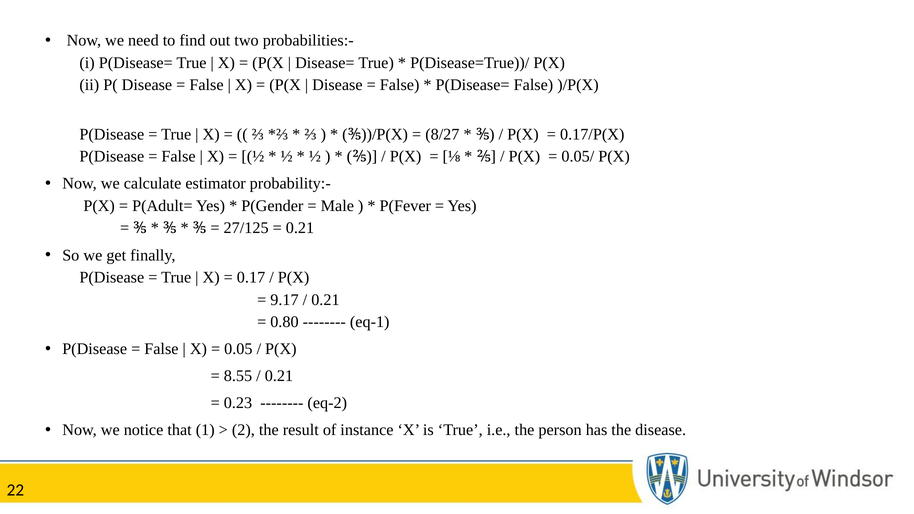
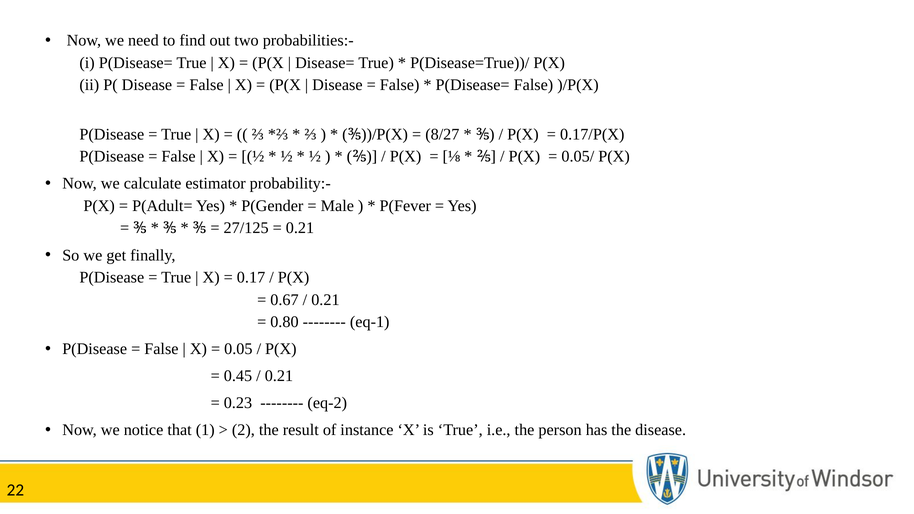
9.17: 9.17 -> 0.67 (284, 300)
8.55: 8.55 -> 0.45 (238, 376)
